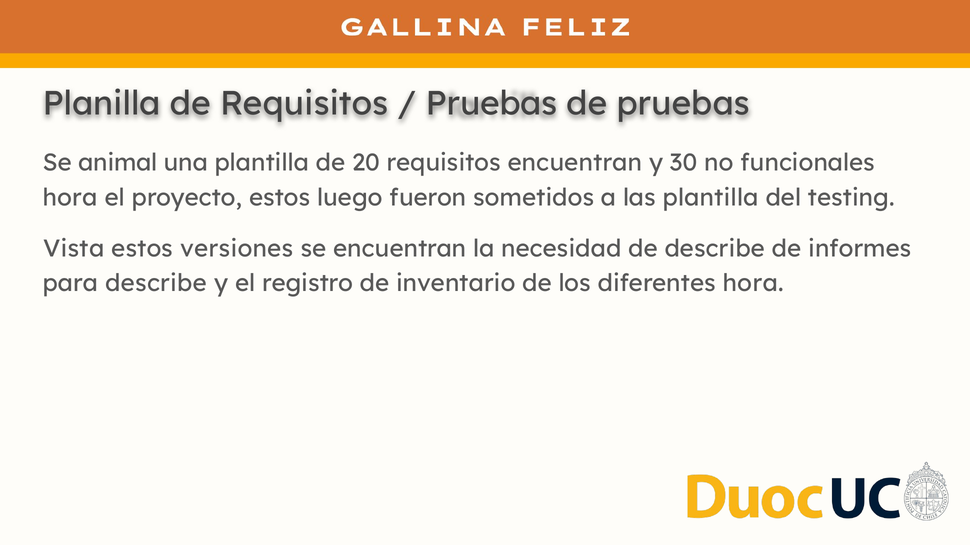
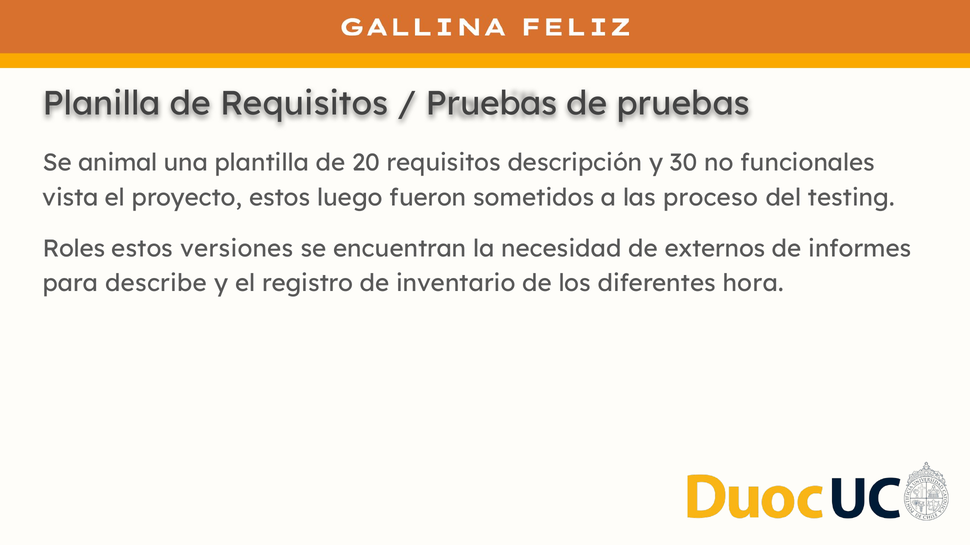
requisitos encuentran: encuentran -> descripción (575, 163)
hora: hora -> vista (70, 198)
las plantilla: plantilla -> proceso (711, 198)
Vista: Vista -> Roles (74, 249)
de describe: describe -> externos (715, 249)
